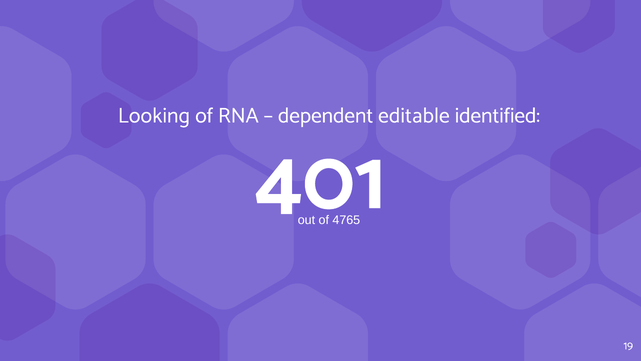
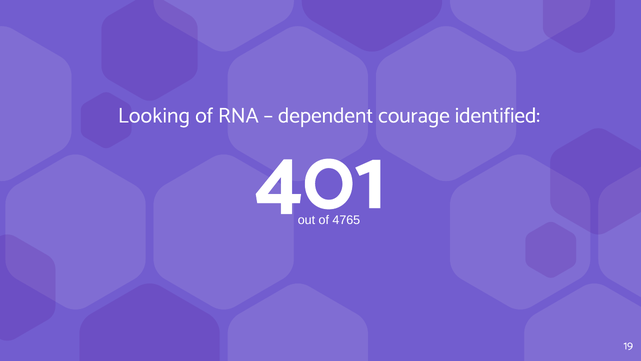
editable: editable -> courage (414, 115)
